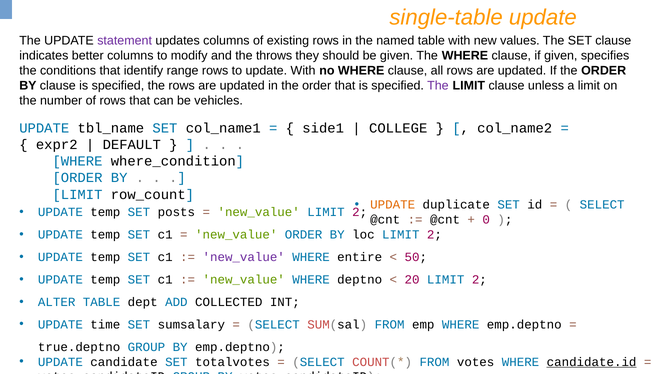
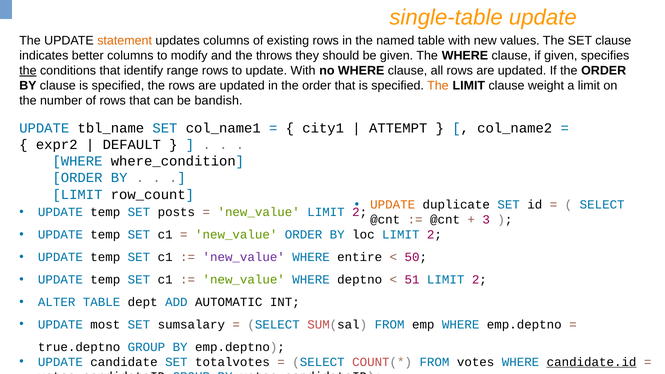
statement colour: purple -> orange (125, 41)
the underline: none -> present (28, 71)
The colour: purple -> orange (438, 86)
unless: unless -> weight (546, 86)
vehicles: vehicles -> bandish (219, 101)
side1: side1 -> city1 (323, 128)
COLLEGE: COLLEGE -> ATTEMPT (398, 128)
0: 0 -> 3 (486, 220)
20: 20 -> 51 (412, 280)
COLLECTED: COLLECTED -> AUTOMATIC (229, 302)
time: time -> most (105, 325)
